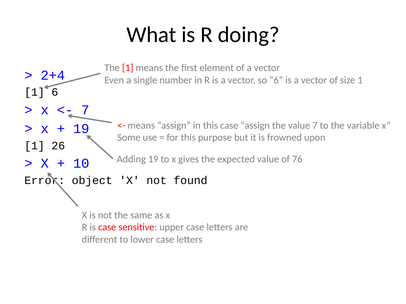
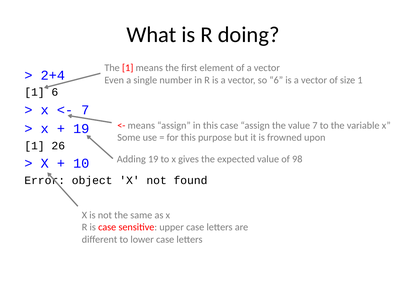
76: 76 -> 98 (297, 160)
